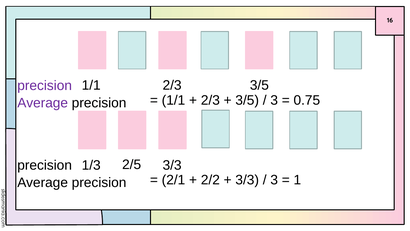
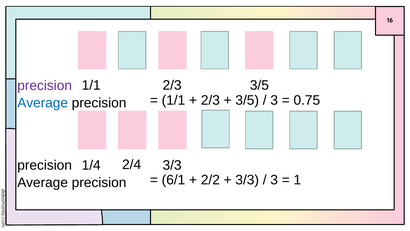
Average colour: purple -> blue (43, 103)
2/5: 2/5 -> 2/4 (132, 165)
1/3: 1/3 -> 1/4 (91, 165)
2/1: 2/1 -> 6/1 (173, 180)
